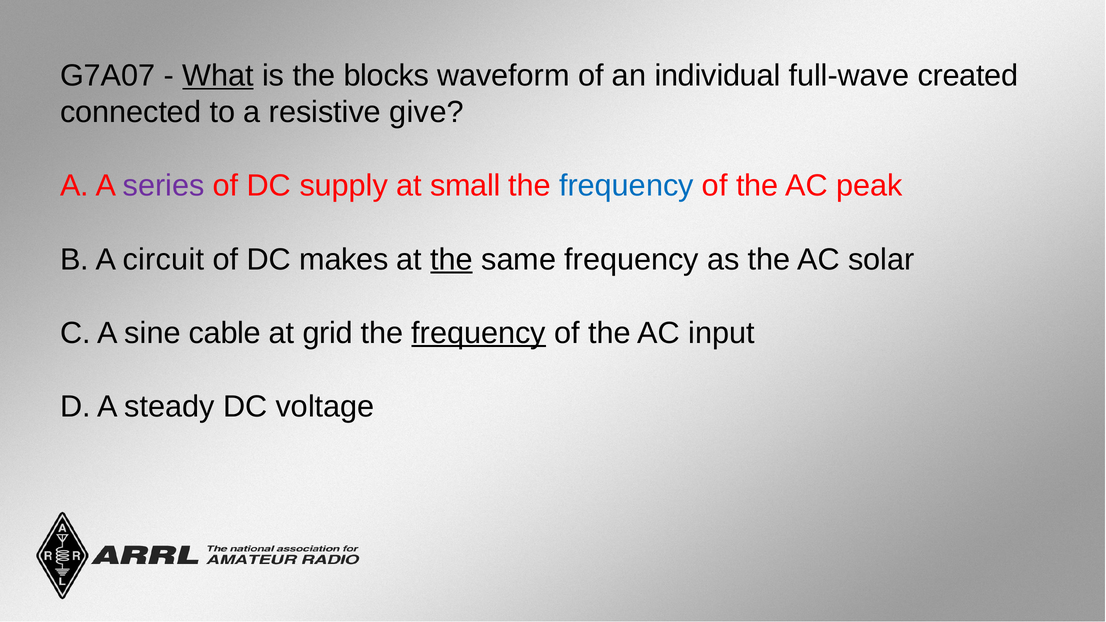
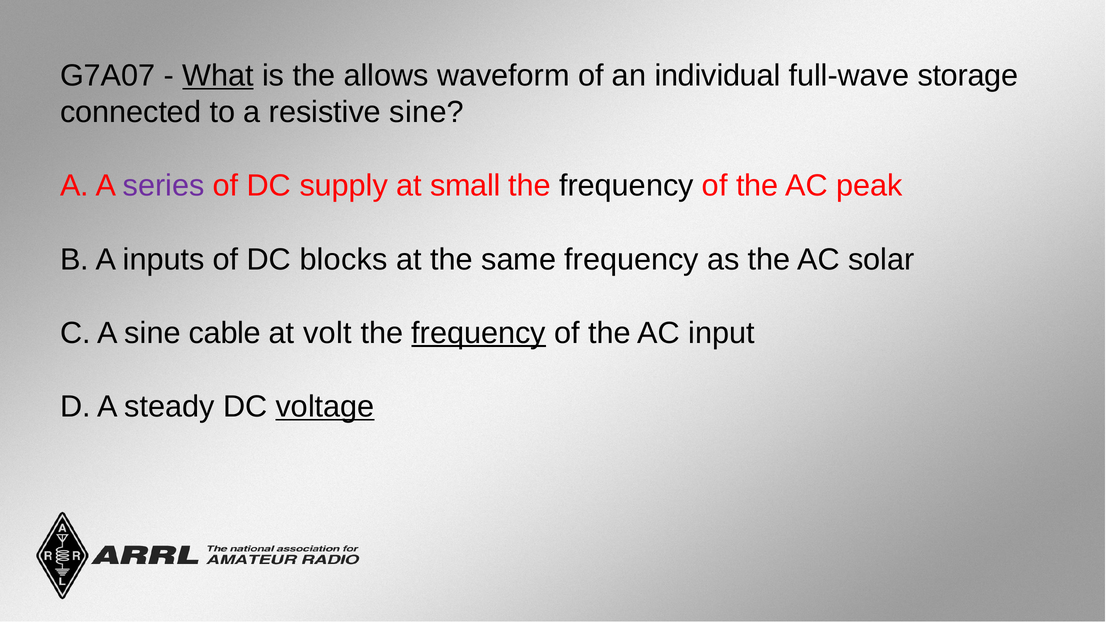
blocks: blocks -> allows (386, 76)
created: created -> storage (968, 76)
resistive give: give -> sine (427, 112)
frequency colour: blue -> black (626, 186)
circuit: circuit -> inputs (164, 259)
makes: makes -> blocks (344, 259)
the underline: present -> none (452, 259)
grid: grid -> volt (327, 333)
voltage underline: none -> present (325, 407)
